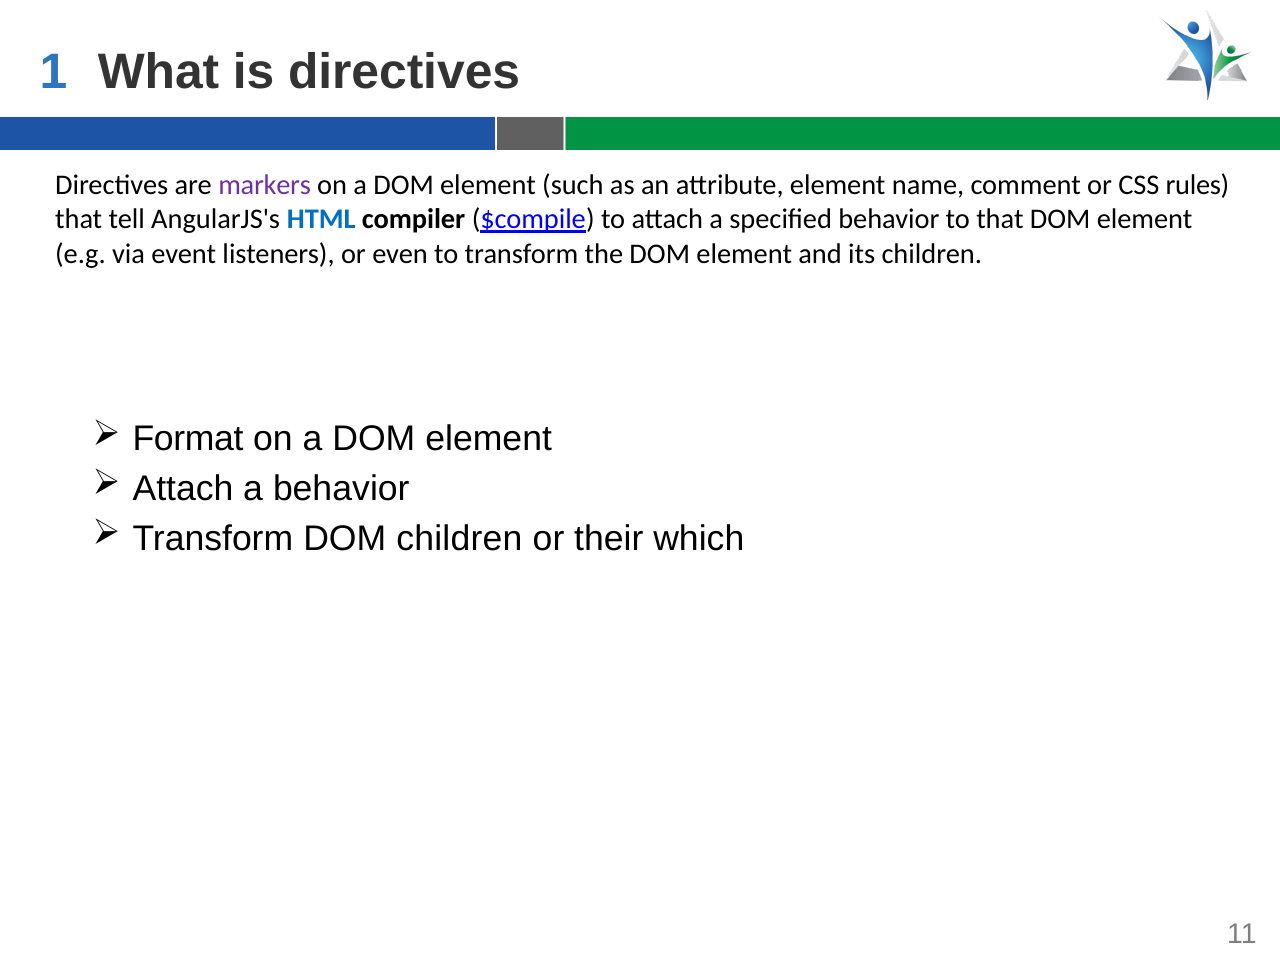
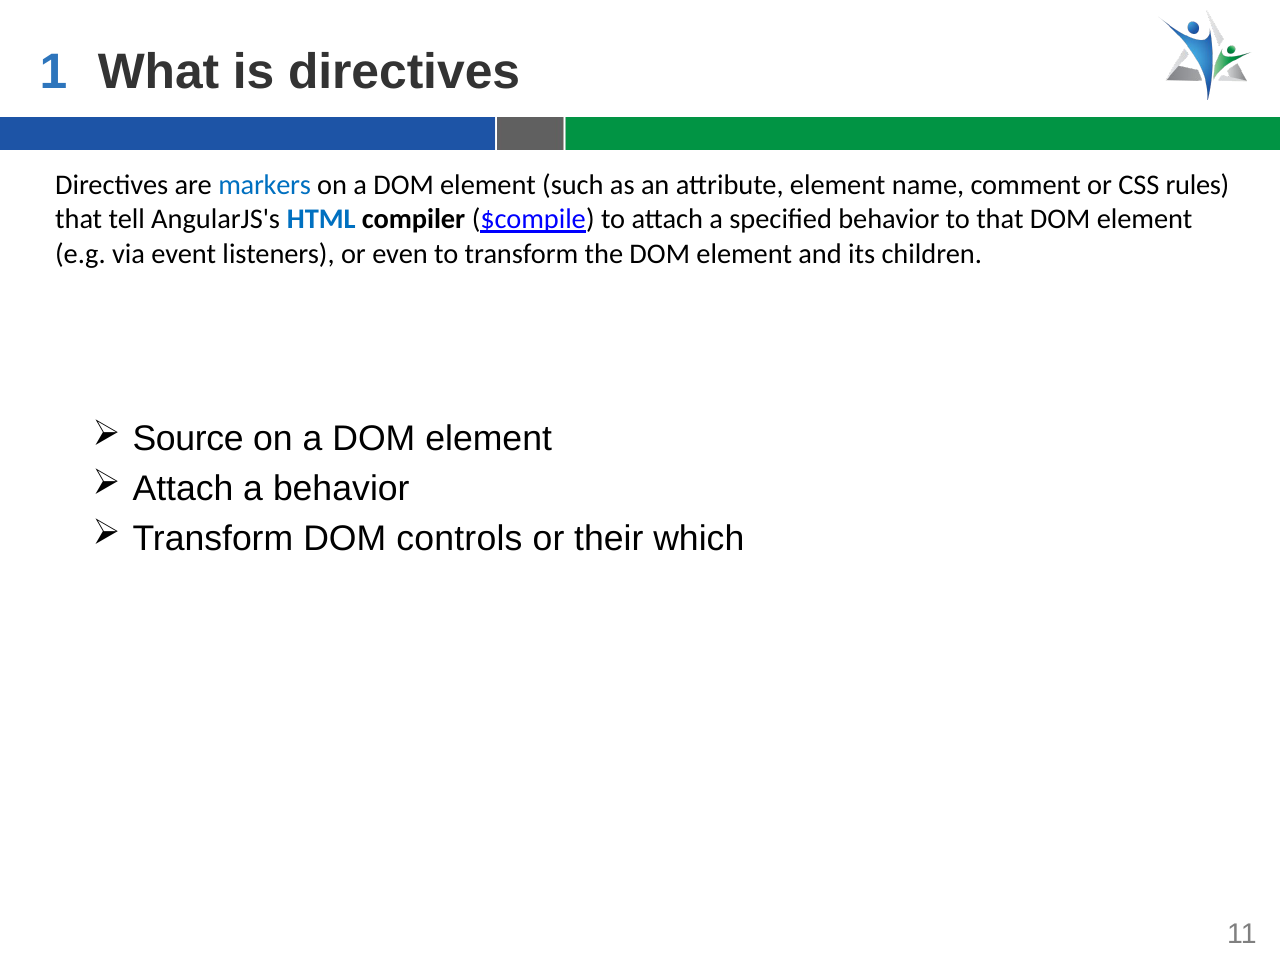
markers colour: purple -> blue (265, 185)
Format: Format -> Source (188, 439)
DOM children: children -> controls (459, 539)
